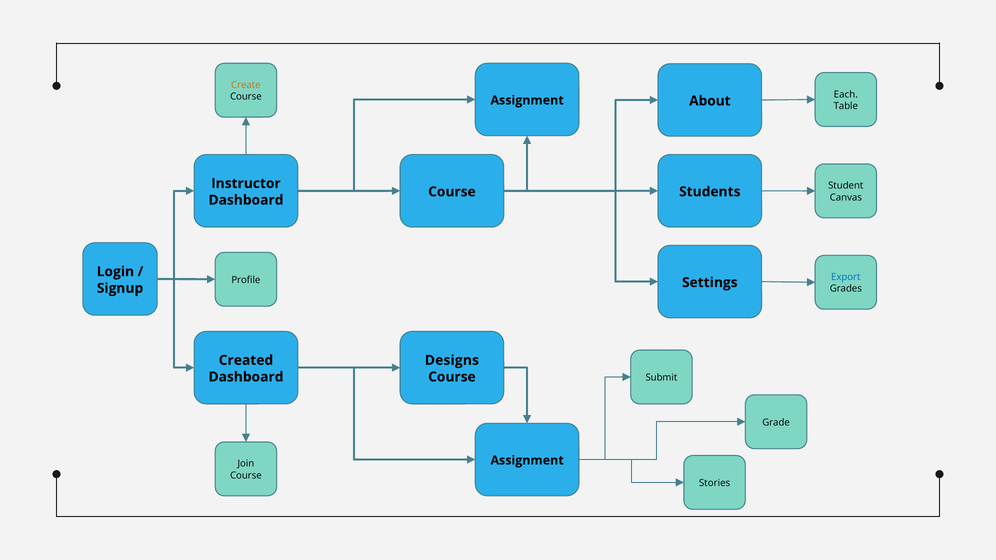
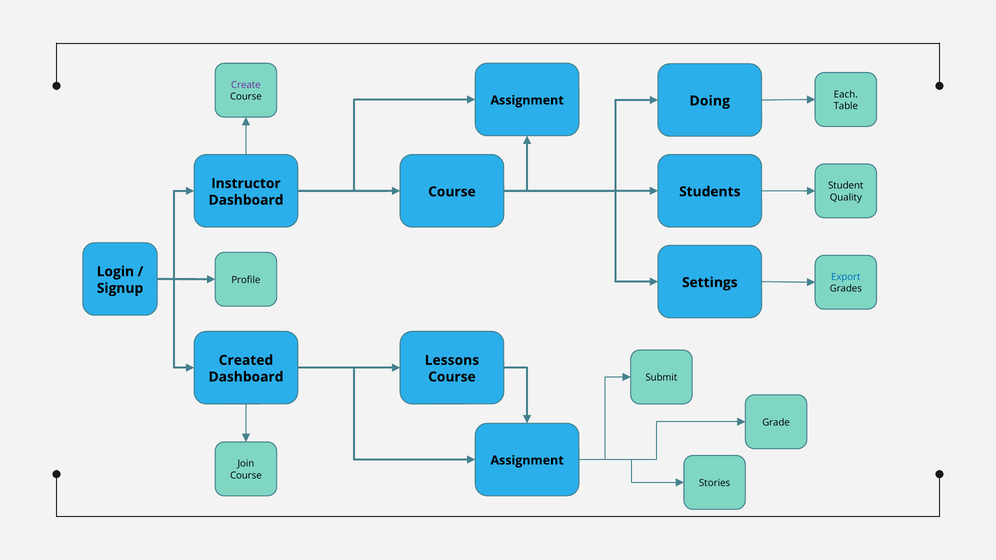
Create colour: orange -> purple (246, 85)
About: About -> Doing (710, 101)
Canvas: Canvas -> Quality (846, 197)
Designs: Designs -> Lessons (452, 360)
